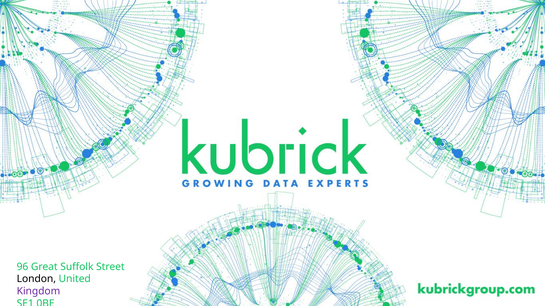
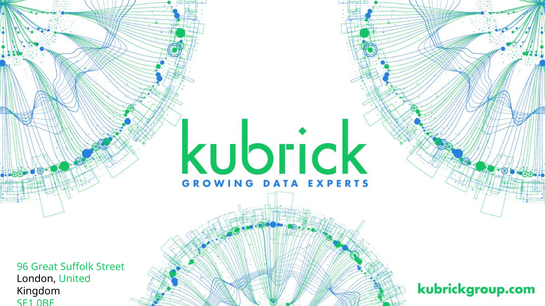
Kingdom colour: purple -> black (38, 292)
